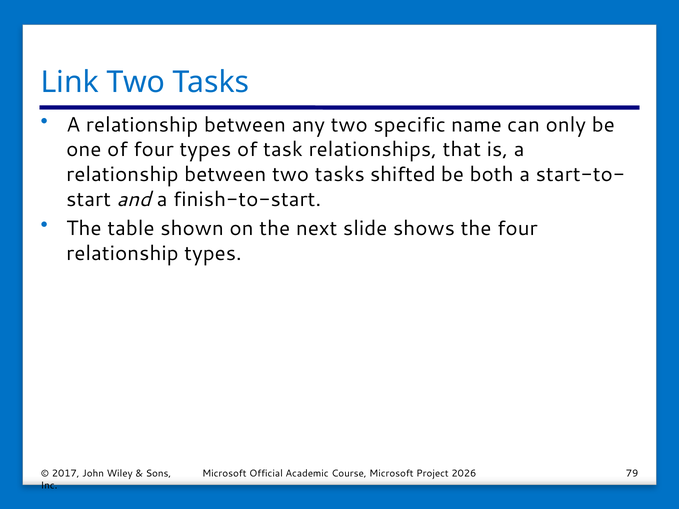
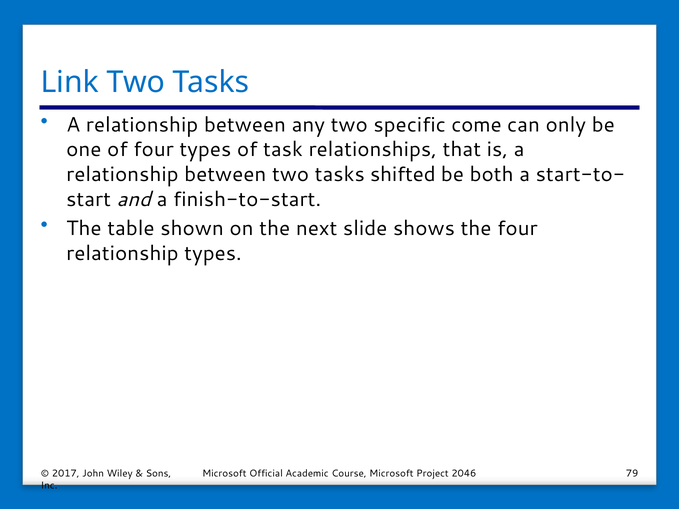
name: name -> come (477, 125)
2026: 2026 -> 2046 (464, 474)
